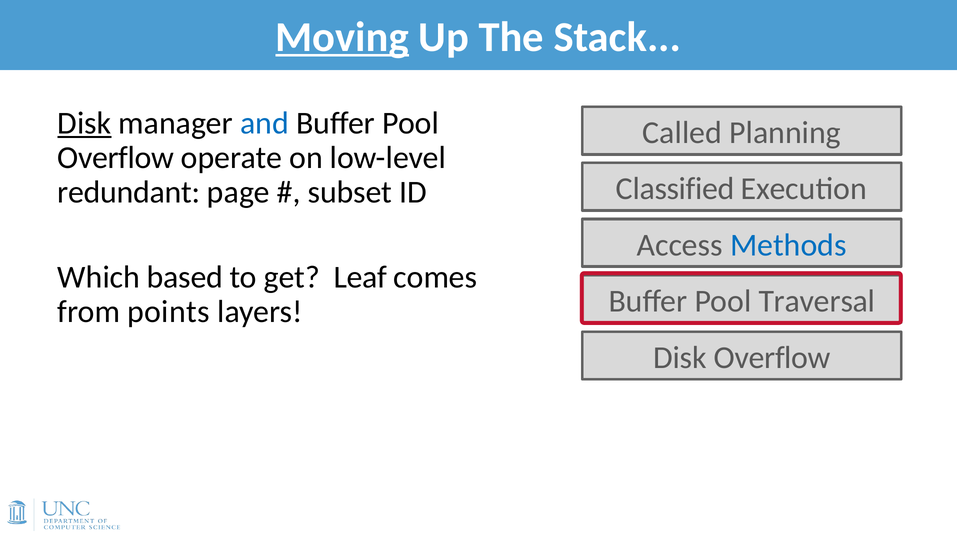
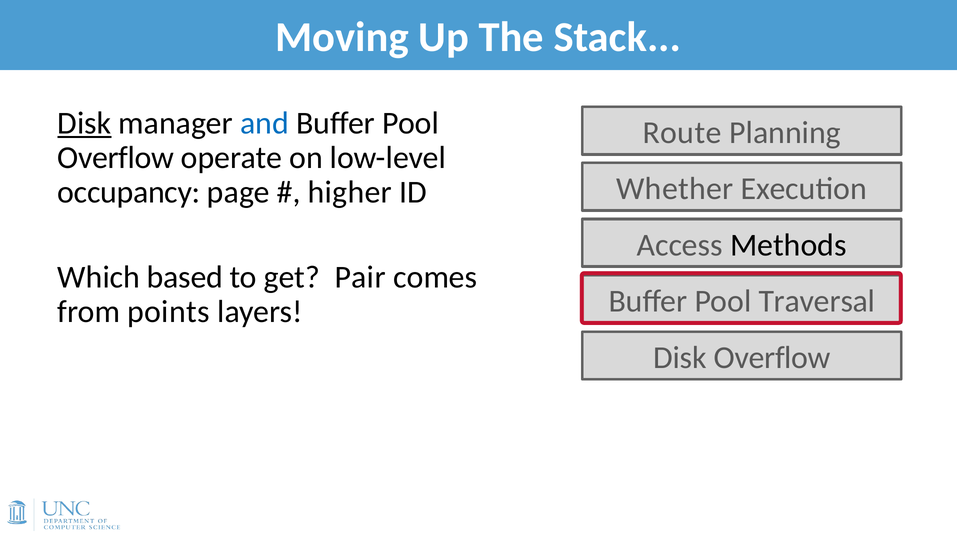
Moving underline: present -> none (342, 37)
Called: Called -> Route (682, 133)
Classified: Classified -> Whether (675, 189)
redundant: redundant -> occupancy (129, 192)
subset: subset -> higher (350, 192)
Methods colour: blue -> black (788, 245)
Leaf: Leaf -> Pair (360, 277)
